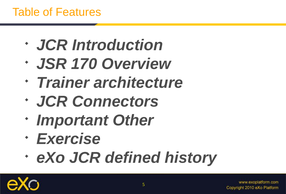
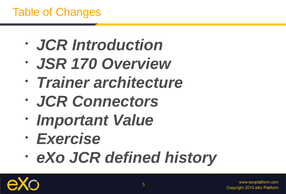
Features: Features -> Changes (78, 12)
Other: Other -> Value (133, 120)
